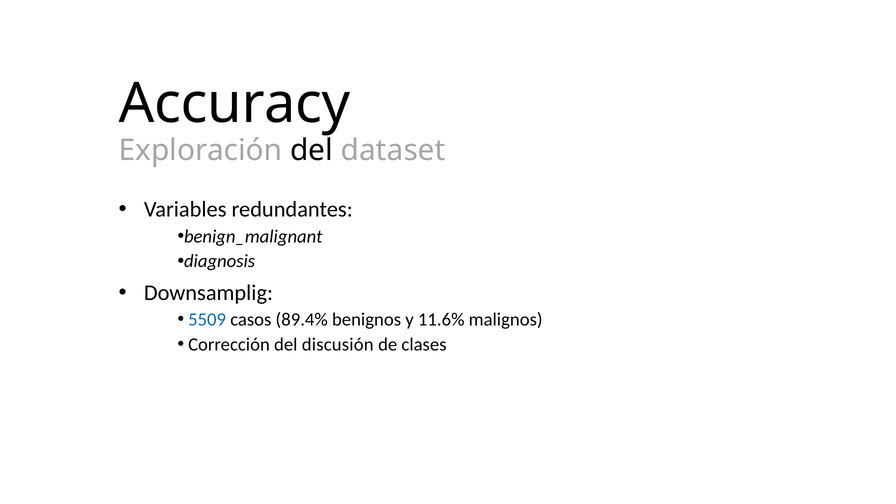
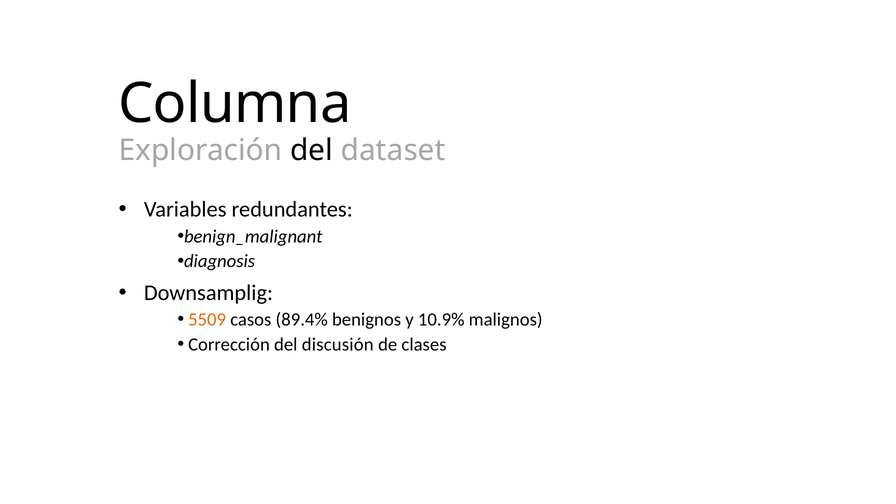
Accuracy: Accuracy -> Columna (235, 104)
5509 colour: blue -> orange (207, 320)
11.6%: 11.6% -> 10.9% (441, 320)
